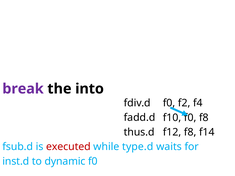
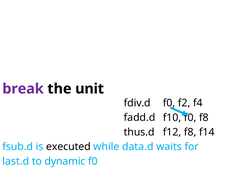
into: into -> unit (90, 89)
executed colour: red -> black (68, 147)
type.d: type.d -> data.d (138, 147)
inst.d: inst.d -> last.d (16, 162)
